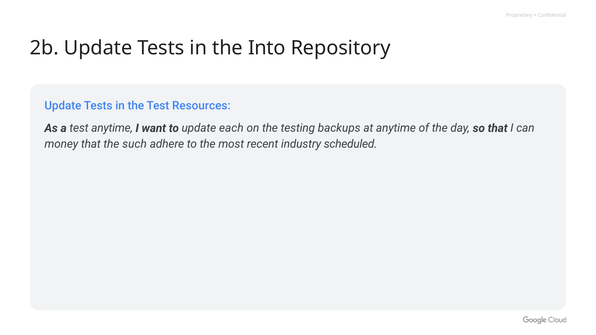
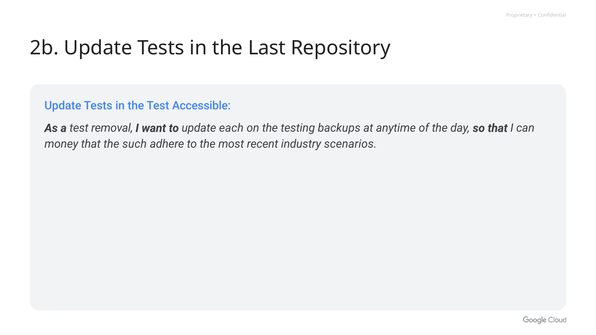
Into: Into -> Last (267, 48)
Resources: Resources -> Accessible (201, 106)
test anytime: anytime -> removal (112, 128)
scheduled: scheduled -> scenarios (350, 144)
